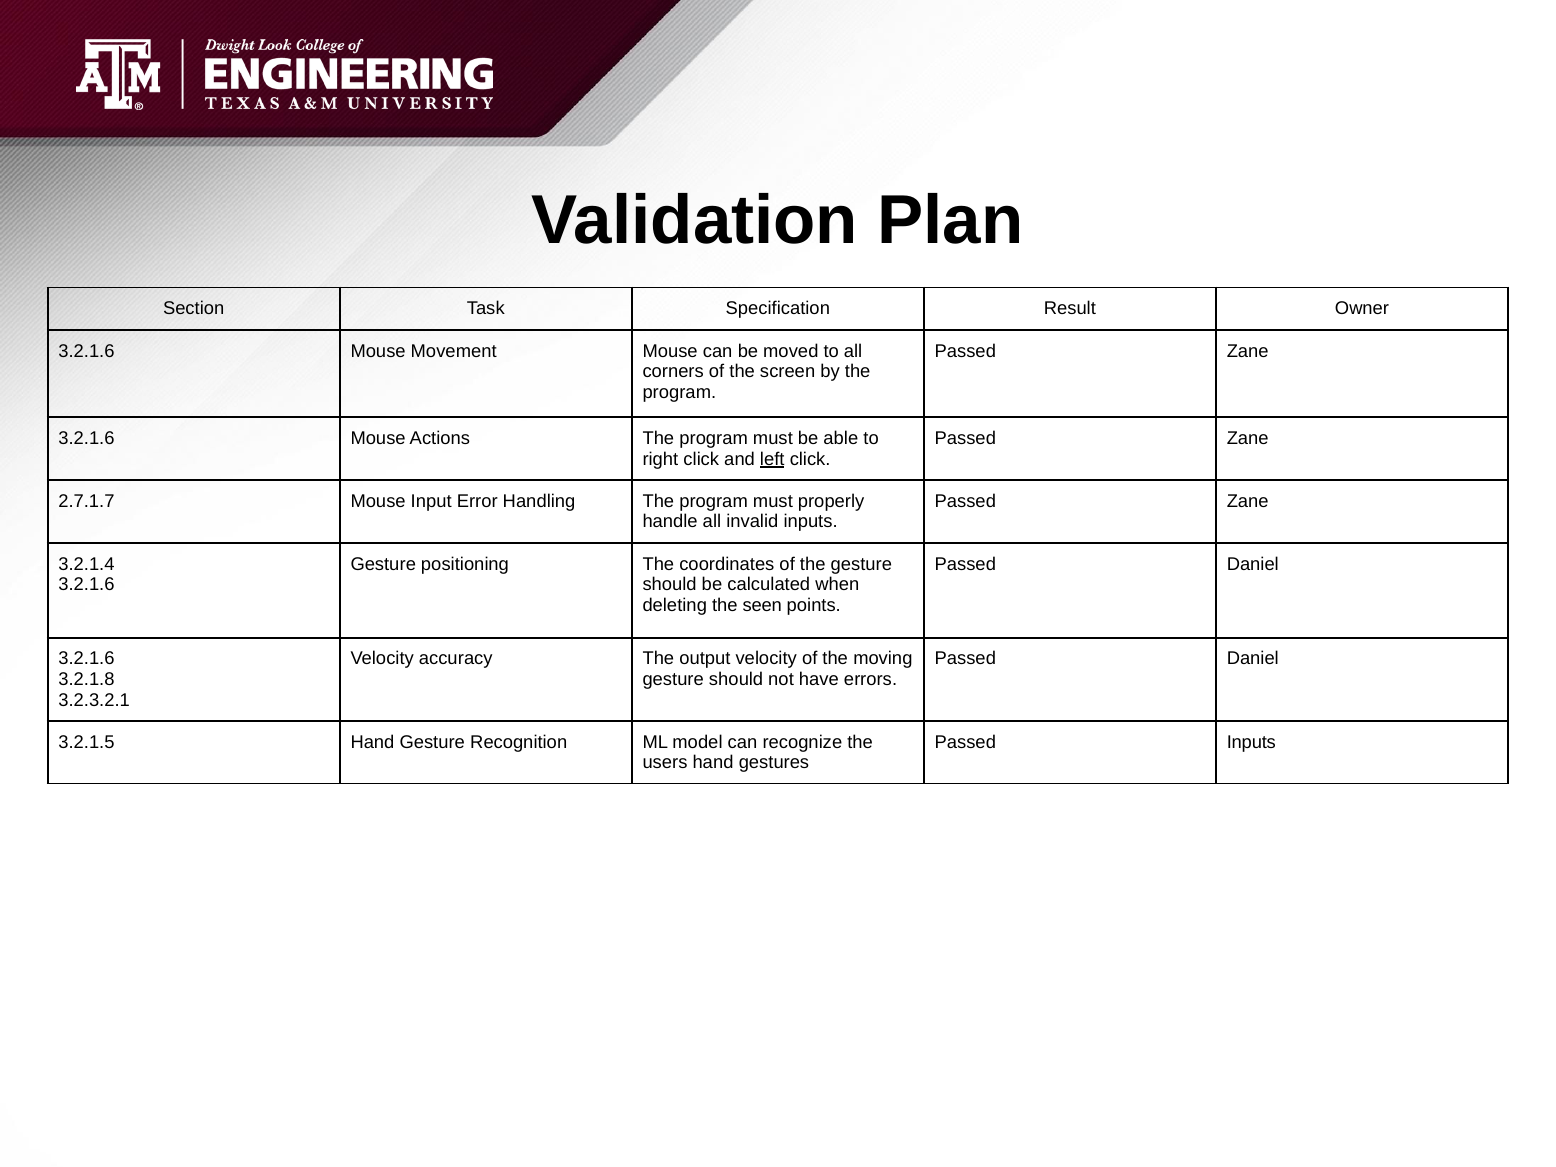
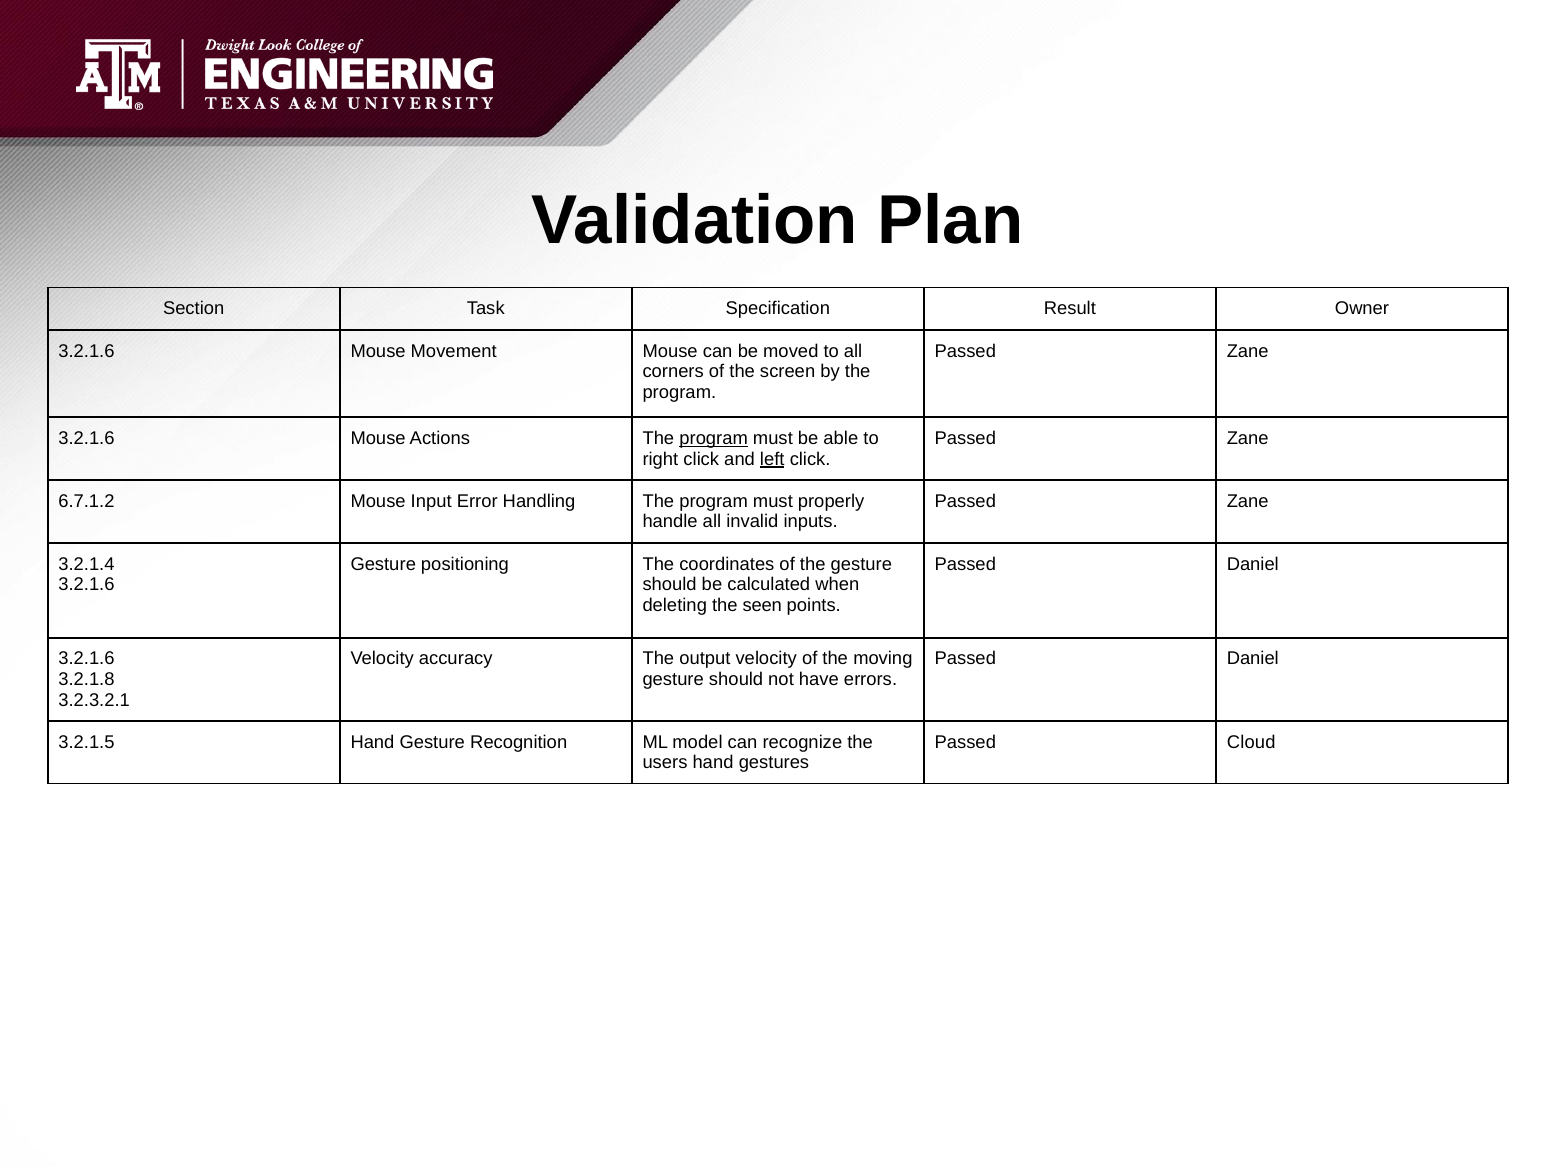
program underline: none -> present (714, 439)
2.7.1.7: 2.7.1.7 -> 6.7.1.2 (86, 501)
Passed Inputs: Inputs -> Cloud (1251, 742)
